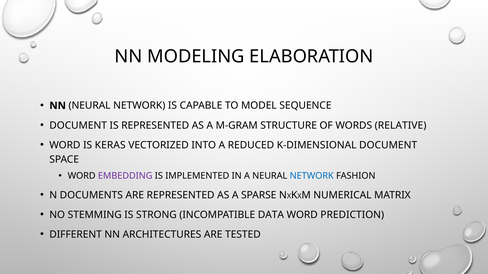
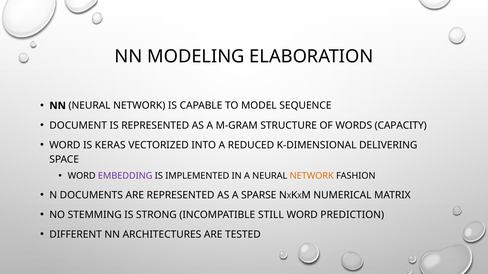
RELATIVE: RELATIVE -> CAPACITY (401, 126)
K-DIMENSIONAL DOCUMENT: DOCUMENT -> DELIVERING (388, 145)
NETWORK colour: blue -> orange (312, 176)
DATA: DATA -> STILL (271, 215)
